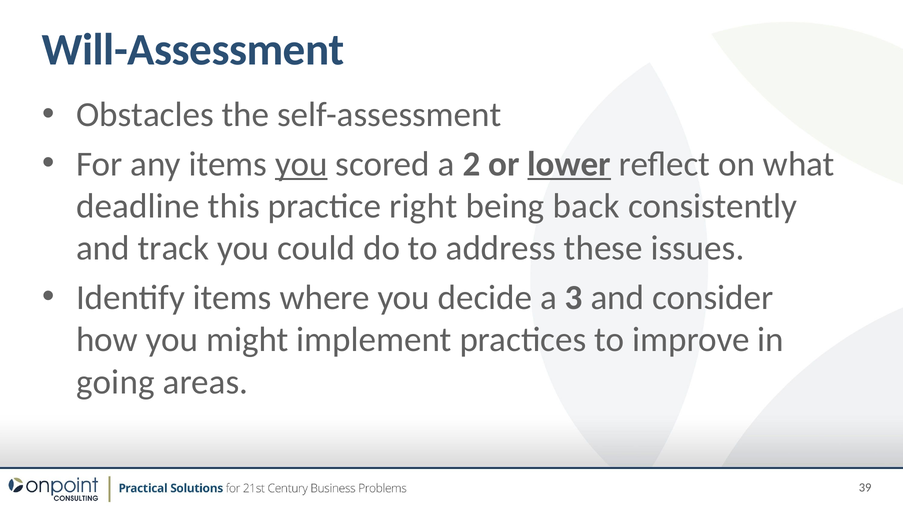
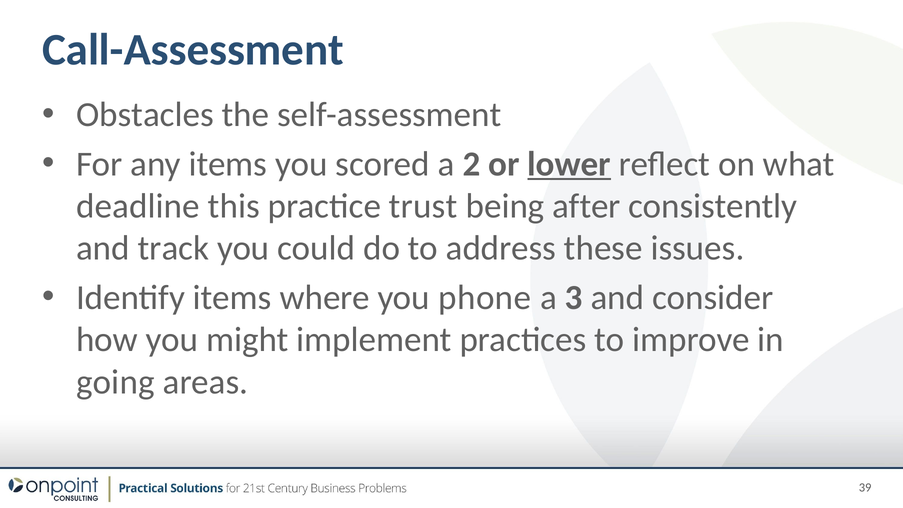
Will-Assessment: Will-Assessment -> Call-Assessment (193, 50)
you underline: present -> none (301, 164)
right: right -> trust (423, 206)
back: back -> after (586, 206)
decide: decide -> phone (485, 298)
